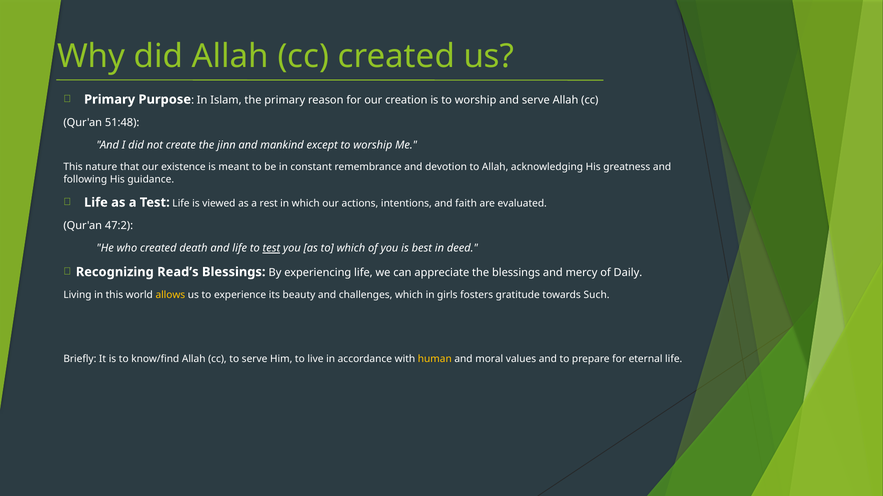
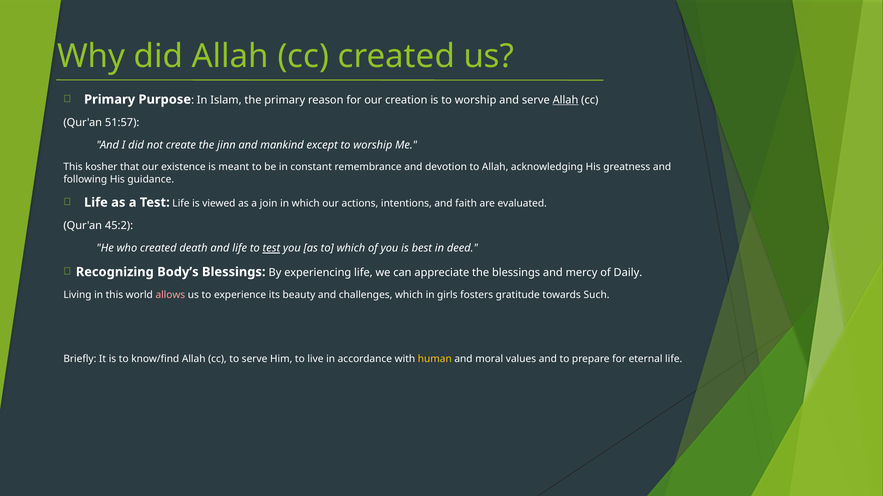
Allah underline: none -> present (566, 100)
51:48: 51:48 -> 51:57 (122, 123)
nature: nature -> kosher (101, 167)
rest: rest -> join (269, 204)
47:2: 47:2 -> 45:2 (119, 226)
Read’s: Read’s -> Body’s (178, 272)
allows colour: yellow -> pink (170, 295)
